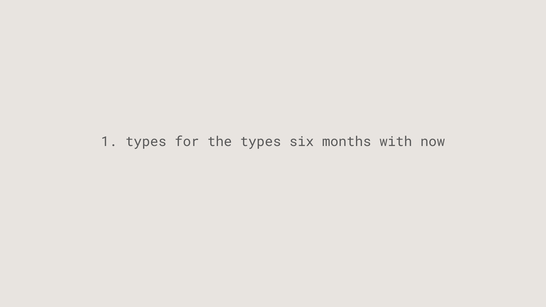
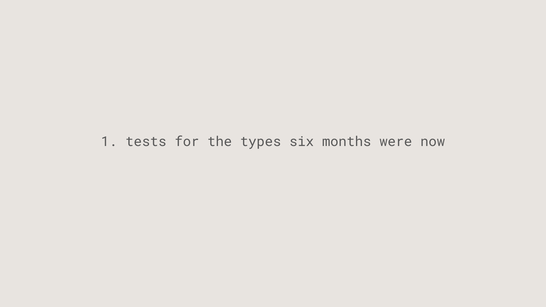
1 types: types -> tests (146, 142)
with: with -> were (396, 142)
